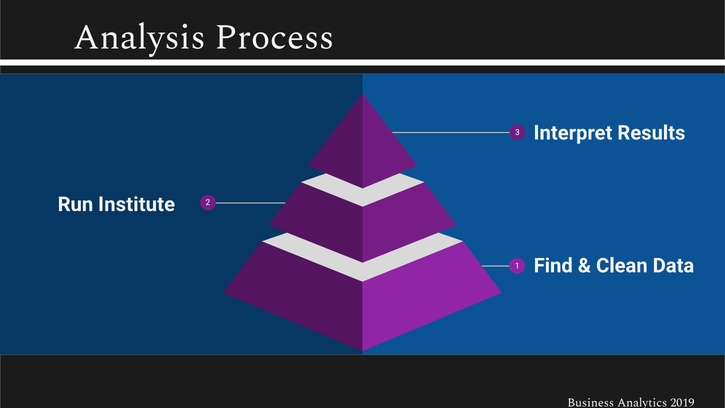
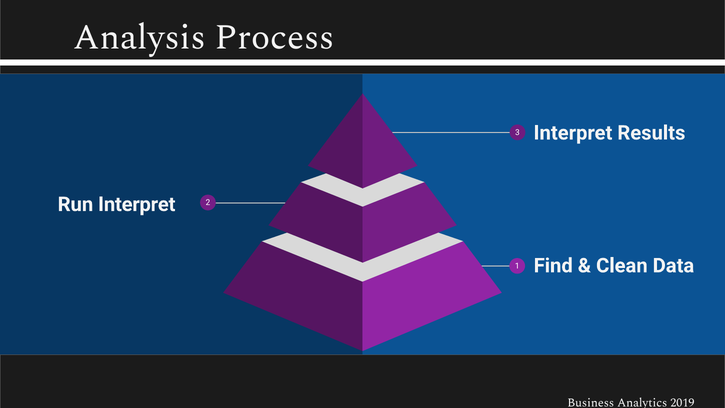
Run Institute: Institute -> Interpret (137, 204)
